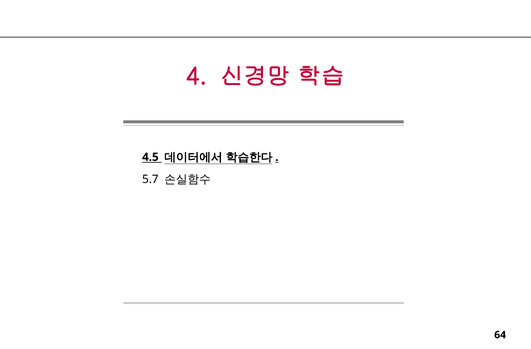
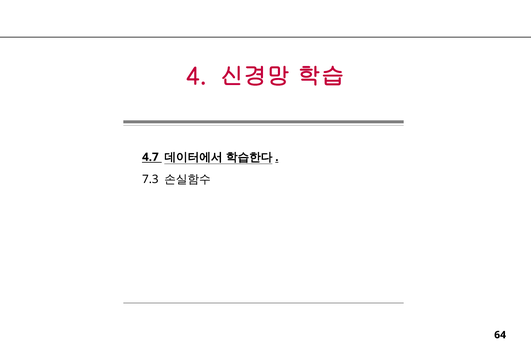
4.5: 4.5 -> 4.7 (150, 157)
5.7: 5.7 -> 7.3 (150, 179)
